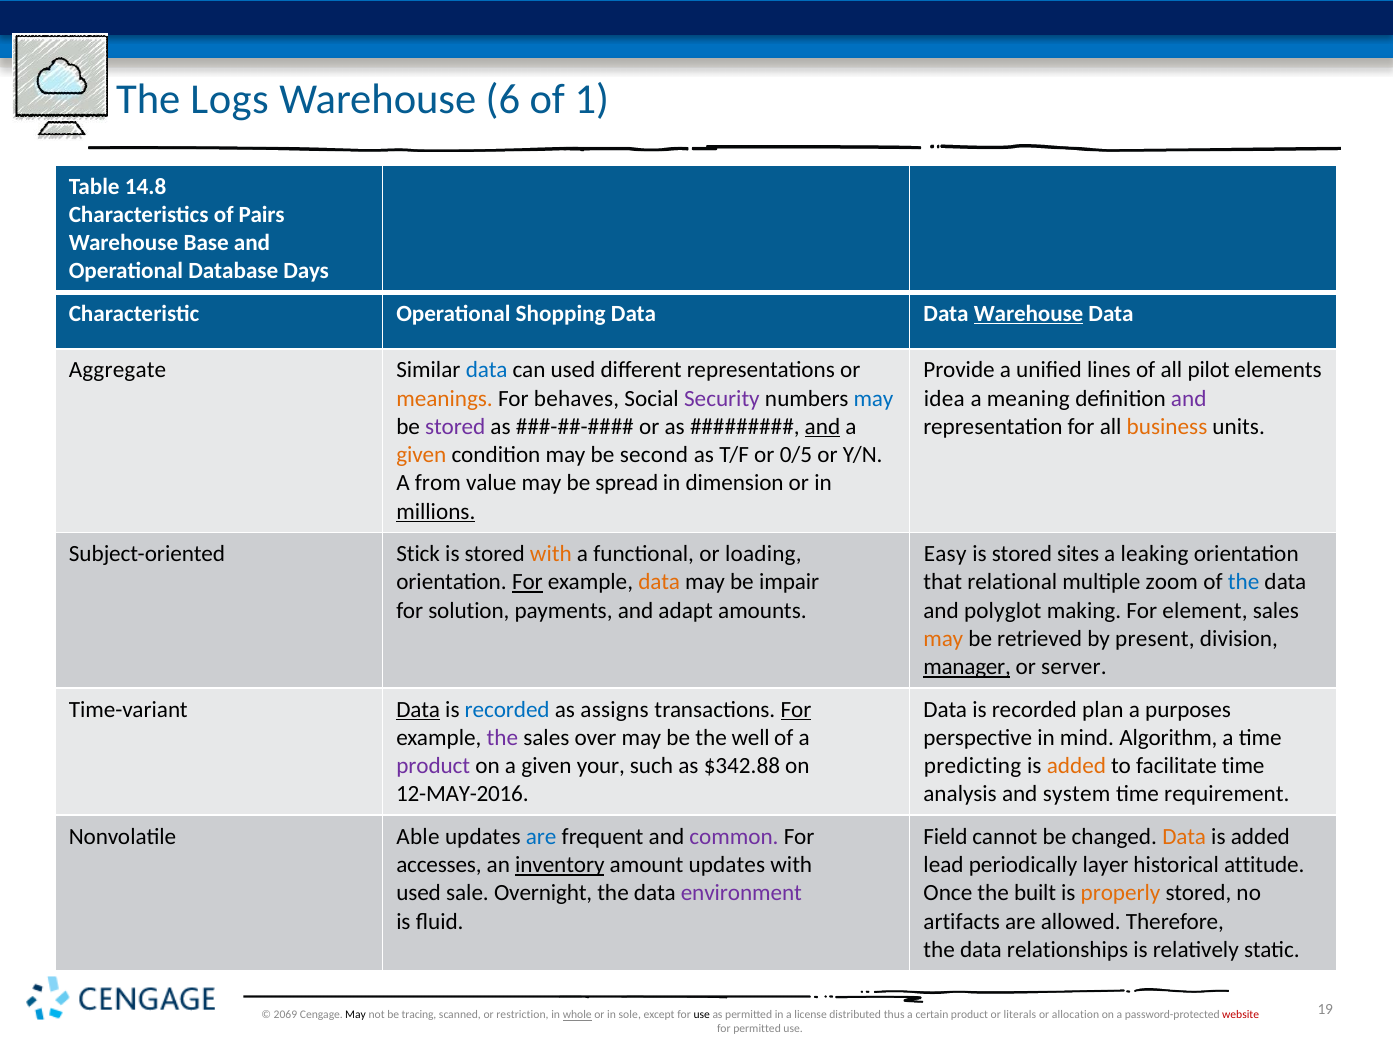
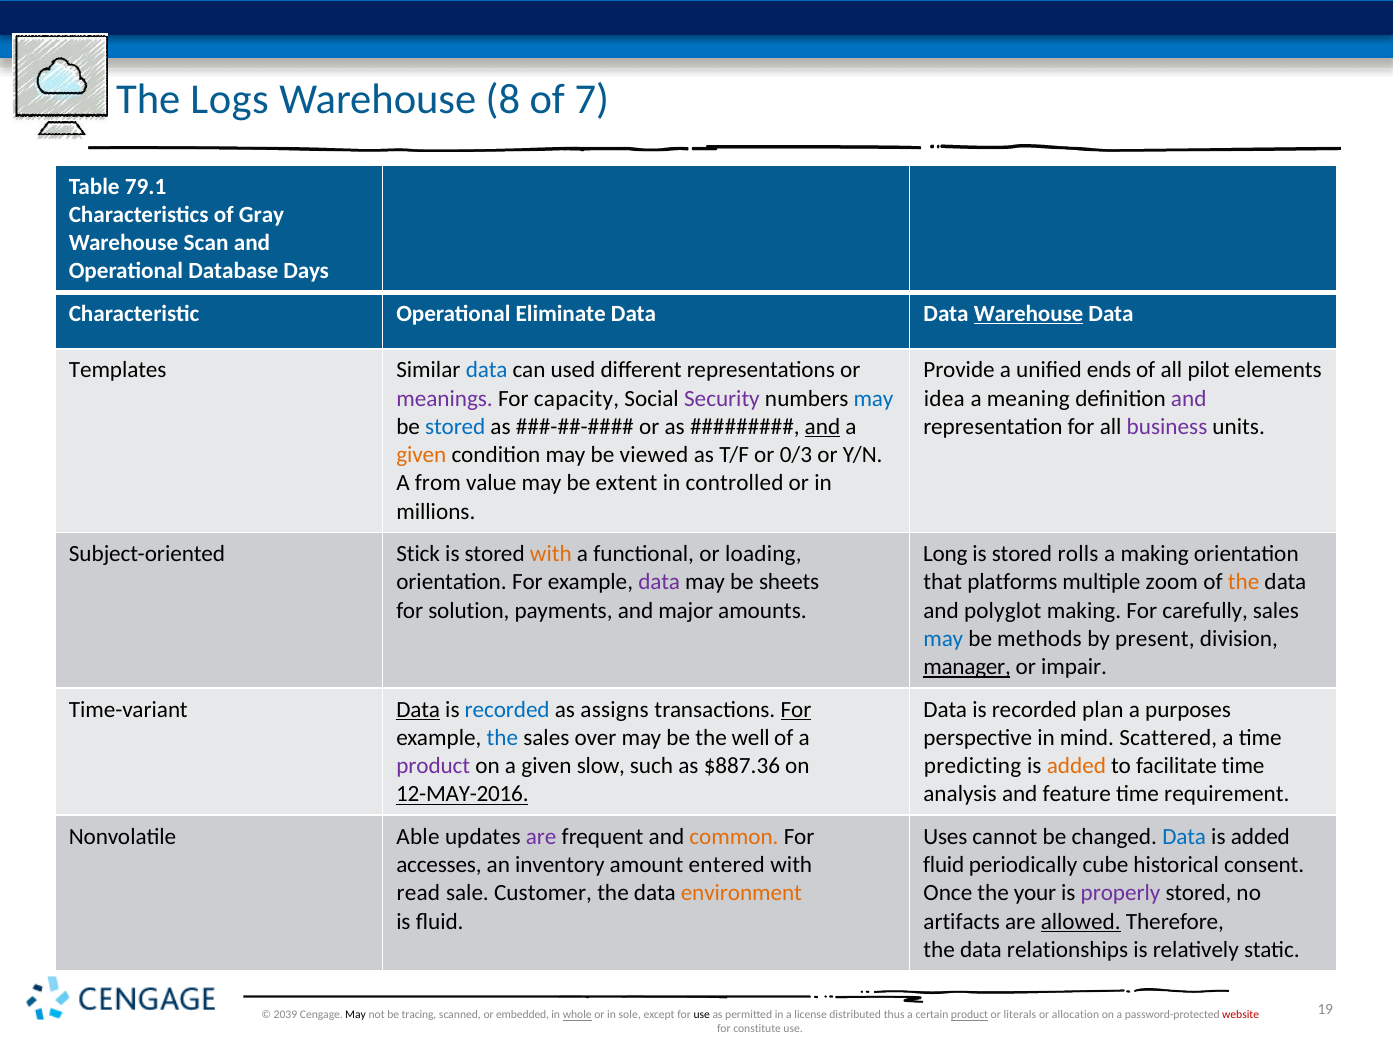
6: 6 -> 8 (503, 100)
1: 1 -> 7 (592, 100)
14.8: 14.8 -> 79.1 (146, 186)
Pairs: Pairs -> Gray (262, 215)
Base: Base -> Scan (206, 243)
Shopping: Shopping -> Eliminate (561, 314)
Aggregate: Aggregate -> Templates (118, 370)
lines: lines -> ends (1109, 370)
meanings colour: orange -> purple (445, 398)
behaves: behaves -> capacity (577, 398)
stored colour: purple -> blue (455, 427)
business colour: orange -> purple (1167, 427)
second: second -> viewed (654, 455)
0/5: 0/5 -> 0/3 (796, 455)
spread: spread -> extent (627, 483)
dimension: dimension -> controlled (734, 483)
millions underline: present -> none (436, 511)
Easy: Easy -> Long (945, 554)
sites: sites -> rolls (1078, 554)
a leaking: leaking -> making (1155, 554)
For underline: present -> none (527, 582)
data colour: orange -> purple (659, 582)
impair: impair -> sheets (789, 582)
relational: relational -> platforms (1012, 582)
the colour: blue -> orange (1244, 582)
adapt: adapt -> major (686, 610)
element: element -> carefully (1205, 610)
may colour: orange -> blue (943, 639)
retrieved: retrieved -> methods (1039, 639)
server: server -> impair (1074, 667)
the colour: purple -> blue (502, 738)
Algorithm: Algorithm -> Scattered (1168, 738)
your: your -> slow (601, 766)
$342.88: $342.88 -> $887.36 (742, 766)
12-MAY-2016 underline: none -> present (462, 794)
system: system -> feature (1077, 794)
are colour: blue -> purple (541, 836)
common colour: purple -> orange (734, 836)
Field: Field -> Uses (945, 836)
Data colour: orange -> blue (1184, 836)
inventory underline: present -> none (560, 865)
amount updates: updates -> entered (727, 865)
lead: lead -> fluid (944, 865)
layer: layer -> cube (1106, 865)
attitude: attitude -> consent (1264, 865)
used: used -> read (418, 893)
Overnight: Overnight -> Customer (543, 893)
environment colour: purple -> orange (741, 893)
built: built -> your (1035, 893)
properly colour: orange -> purple (1121, 893)
allowed underline: none -> present (1081, 921)
2069: 2069 -> 2039 (285, 1015)
restriction: restriction -> embedded (523, 1015)
product underline: none -> present (969, 1015)
for permitted: permitted -> constitute (757, 1029)
